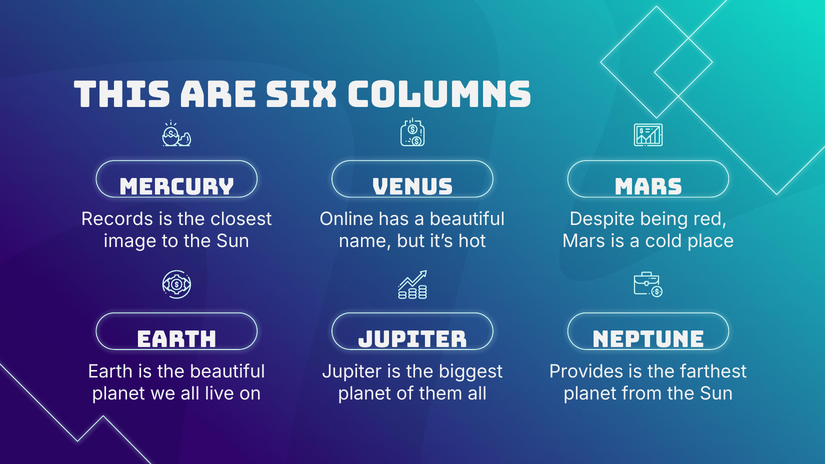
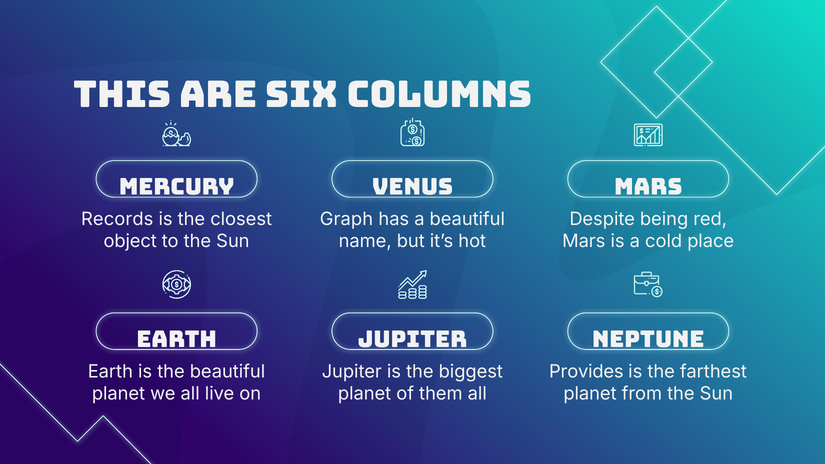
Online: Online -> Graph (346, 219)
image: image -> object (130, 241)
